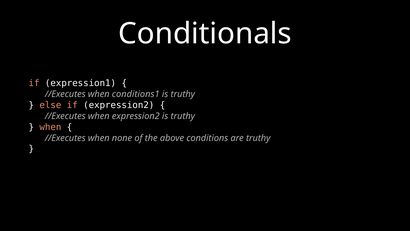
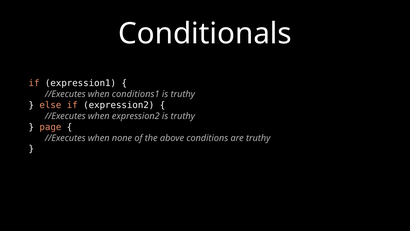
when: when -> page (50, 127)
